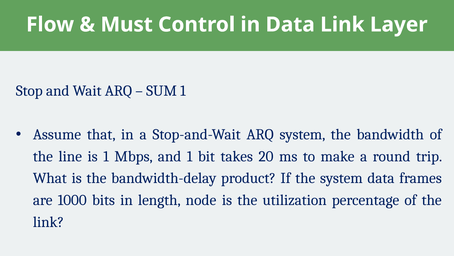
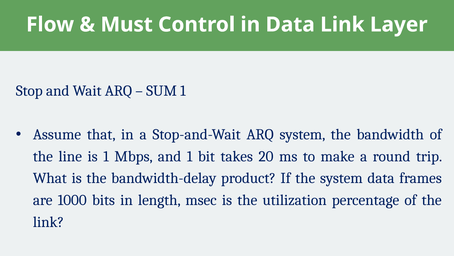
node: node -> msec (201, 200)
